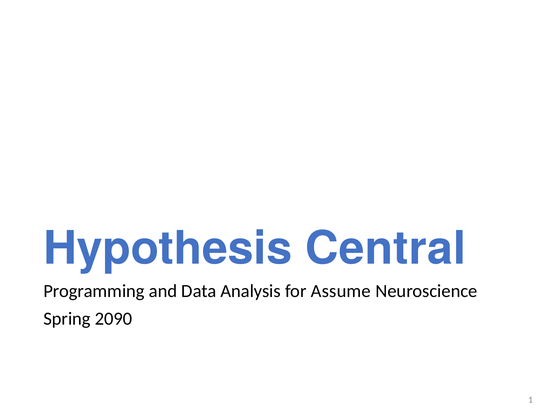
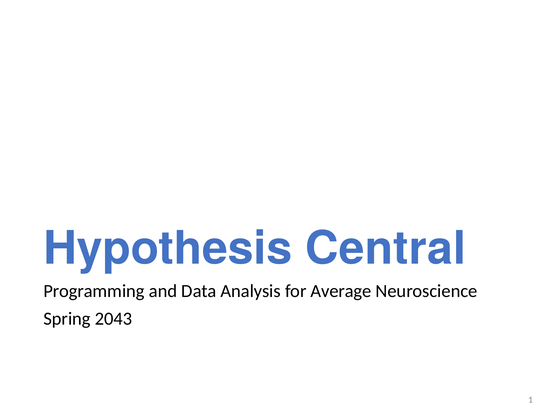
Assume: Assume -> Average (341, 291)
2090: 2090 -> 2043 (114, 319)
